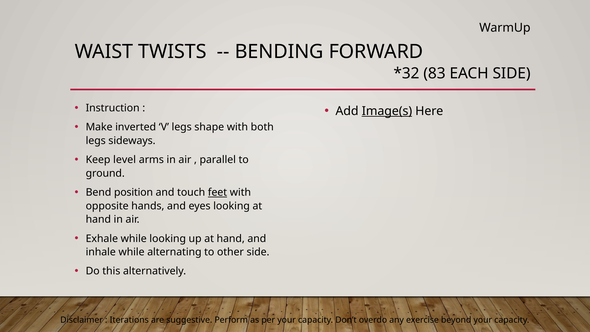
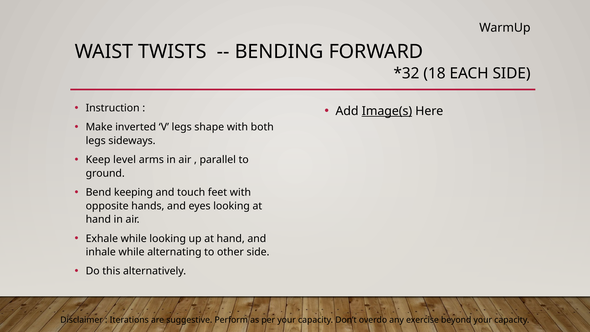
83: 83 -> 18 (434, 73)
position: position -> keeping (133, 192)
feet underline: present -> none (217, 192)
